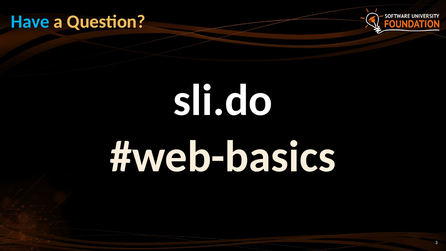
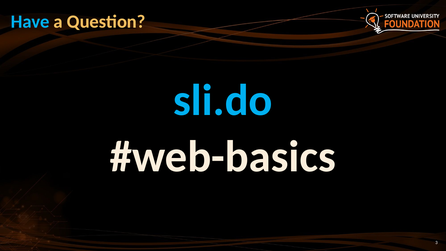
sli.do colour: white -> light blue (223, 101)
